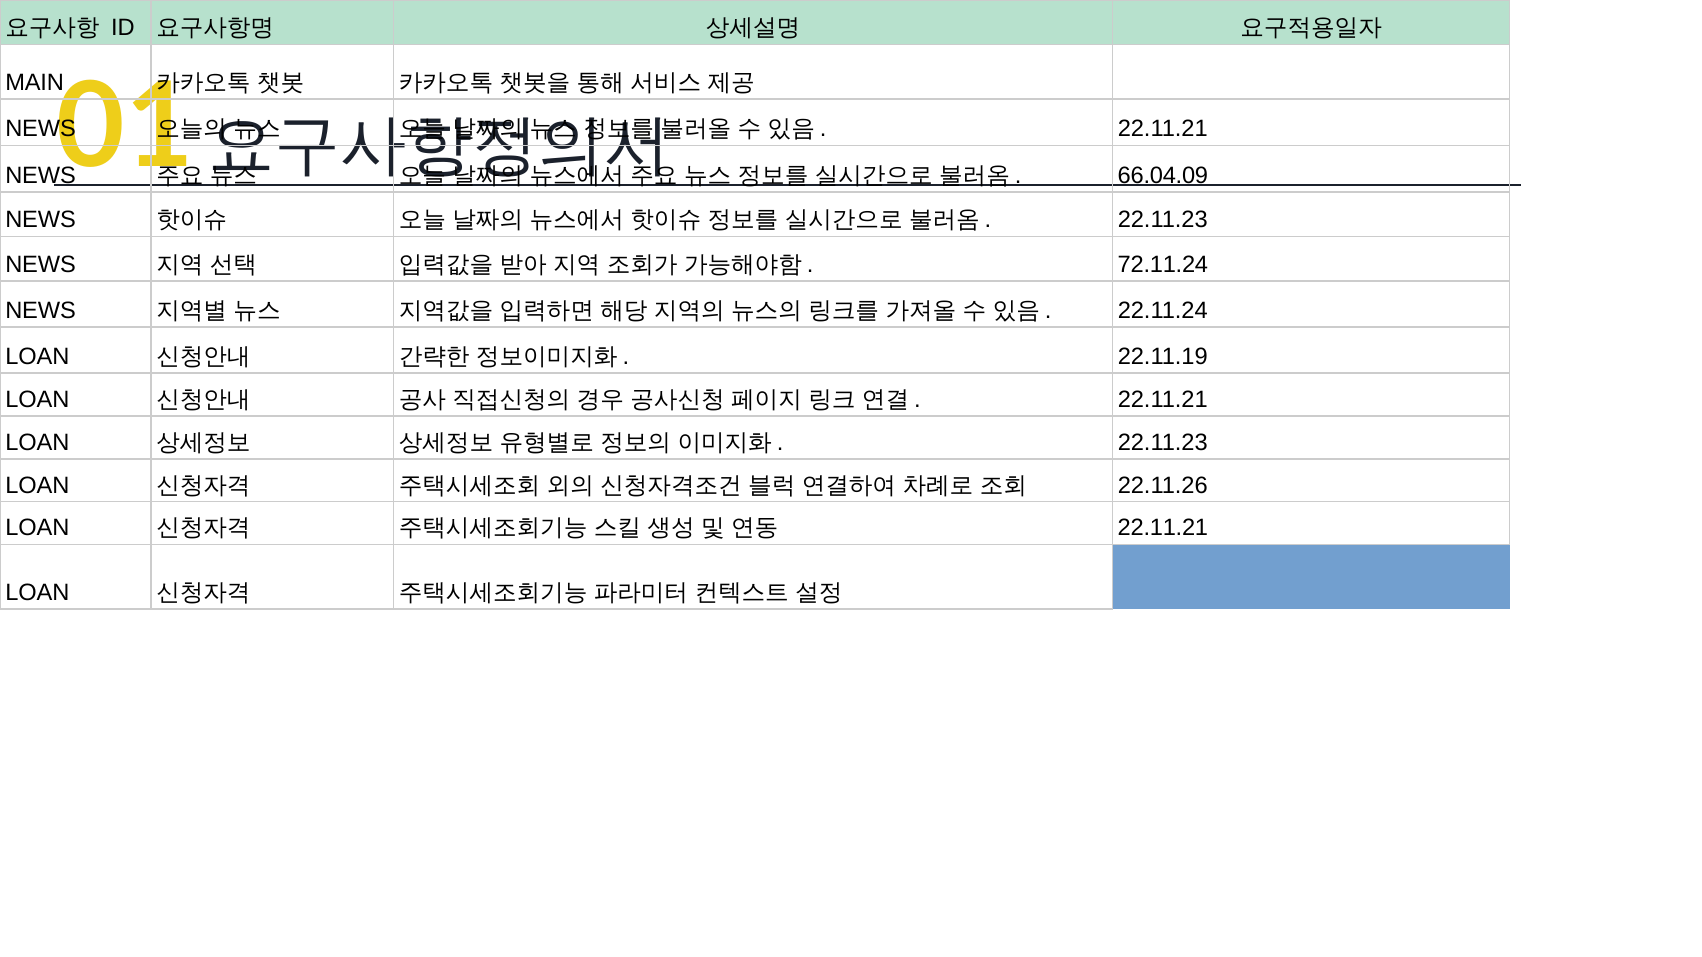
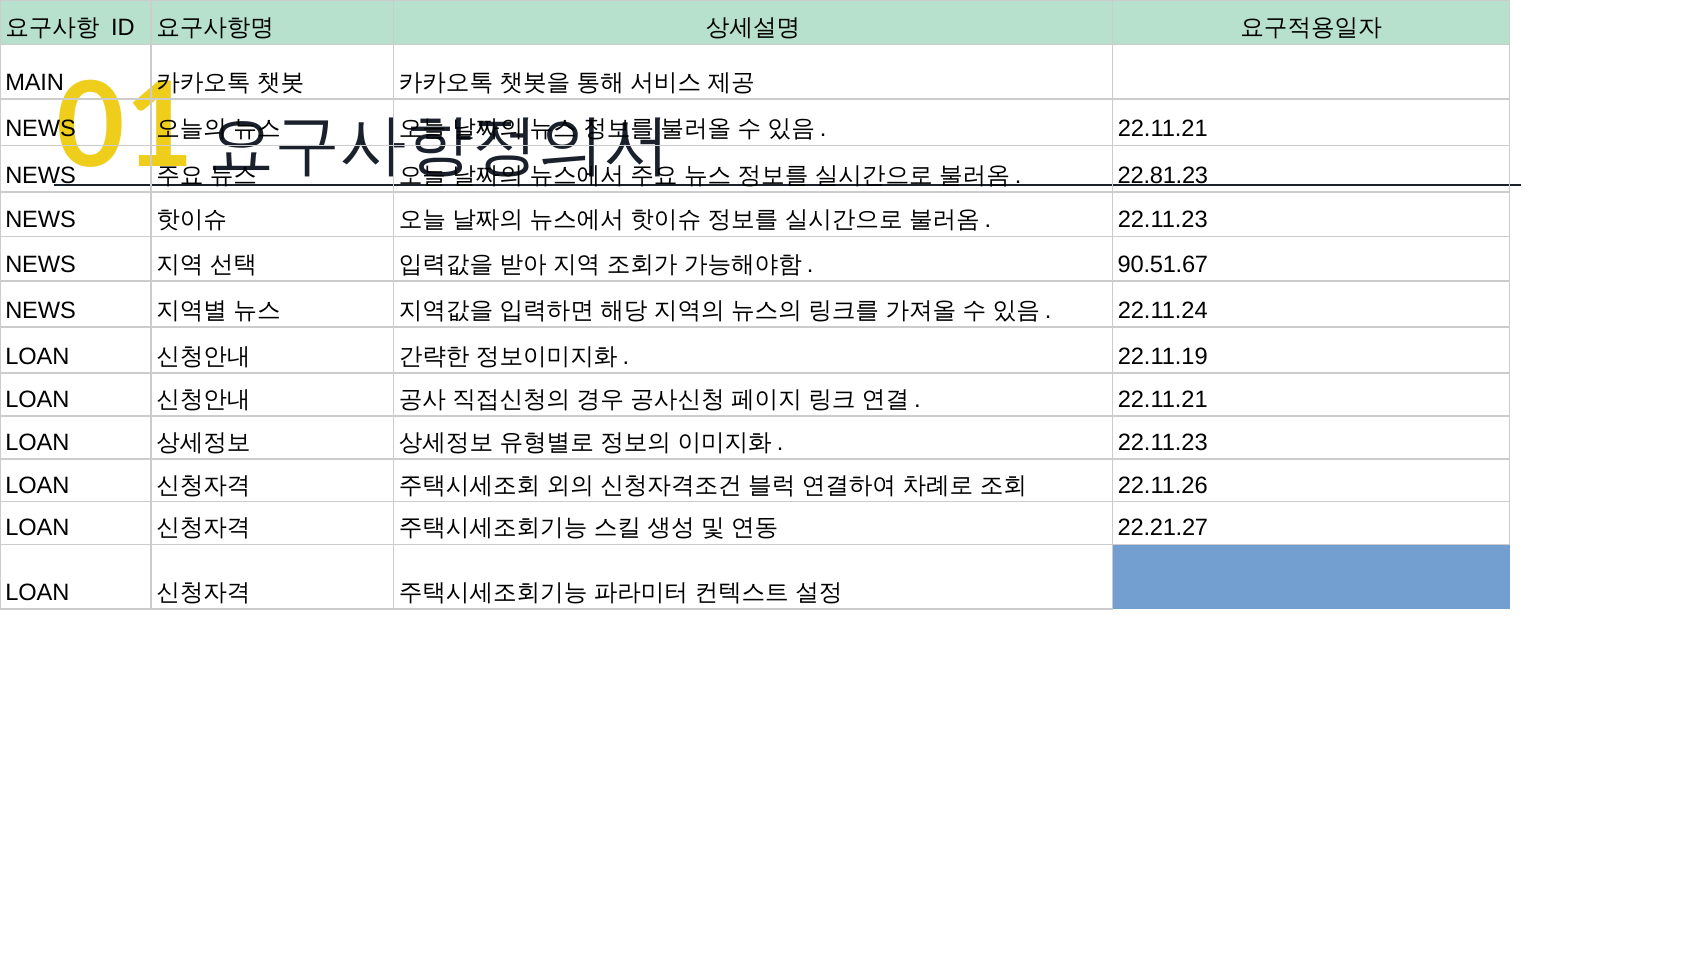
66.04.09: 66.04.09 -> 22.81.23 (1163, 176)
72.11.24: 72.11.24 -> 90.51.67 (1163, 265)
22.11.21: 22.11.21 -> 22.21.27 (1163, 528)
